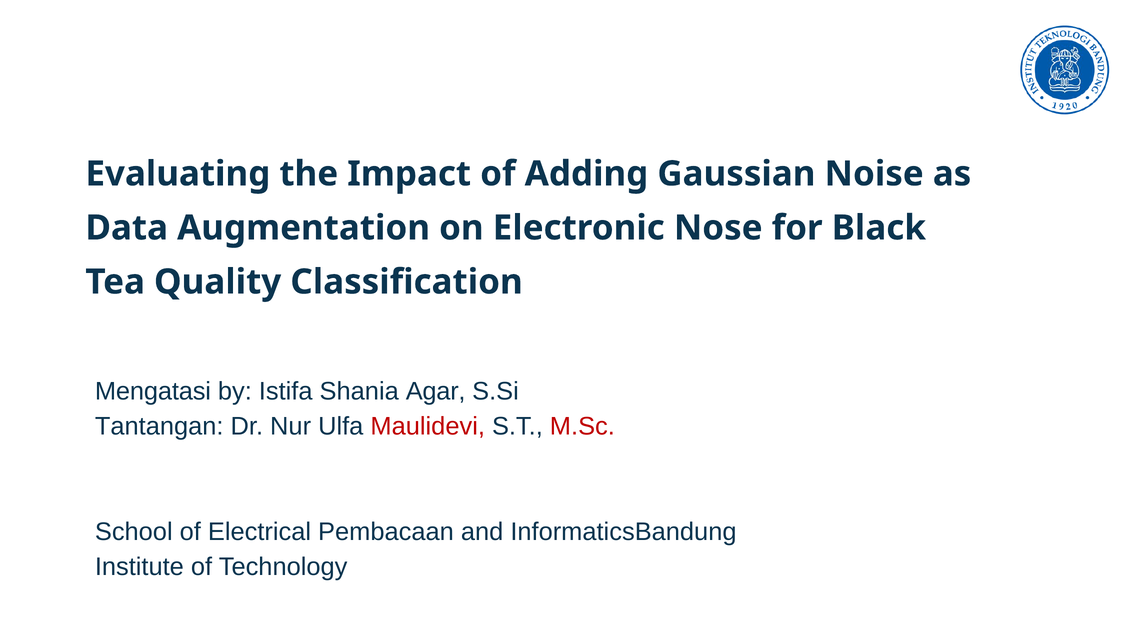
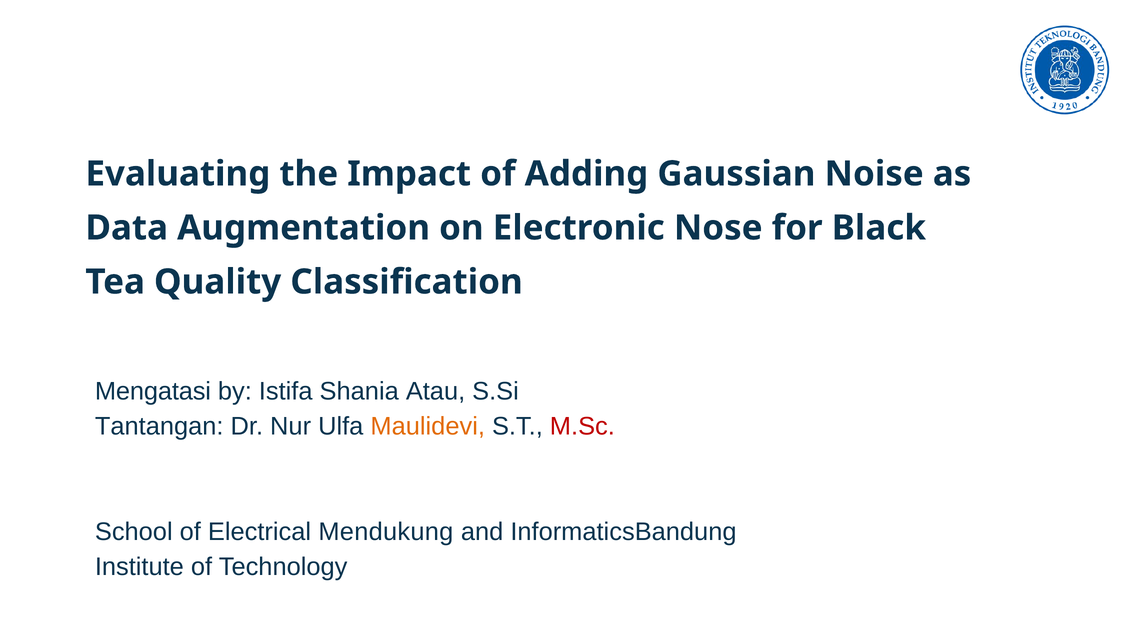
Agar: Agar -> Atau (436, 391)
Maulidevi colour: red -> orange (428, 426)
Pembacaan: Pembacaan -> Mendukung (386, 531)
